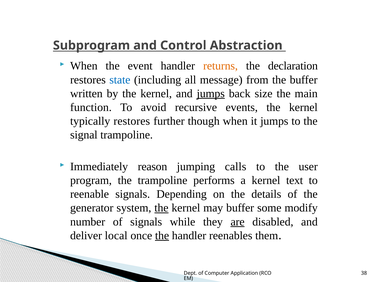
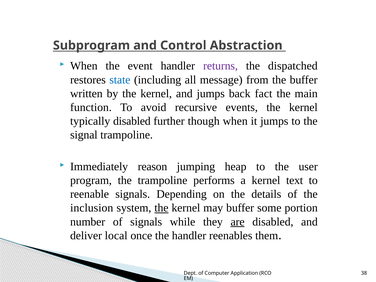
returns colour: orange -> purple (220, 66)
declaration: declaration -> dispatched (293, 66)
jumps underline: present -> none (211, 94)
size: size -> fact (264, 94)
typically restores: restores -> disabled (132, 121)
calls: calls -> heap (236, 167)
generator: generator -> inclusion (92, 208)
modify: modify -> portion (301, 208)
the underline: present -> none (162, 236)
